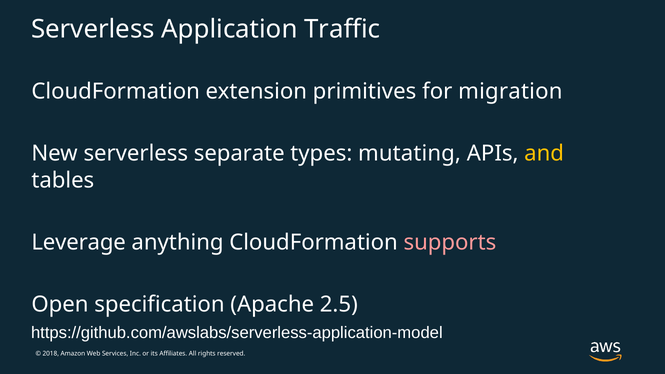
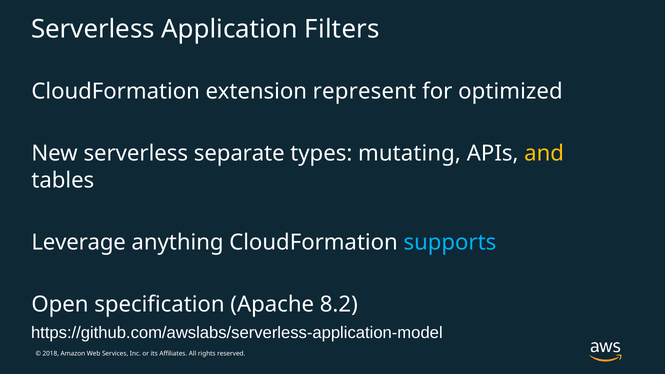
Traffic: Traffic -> Filters (342, 29)
primitives: primitives -> represent (364, 92)
migration: migration -> optimized (510, 92)
supports colour: pink -> light blue (450, 242)
2.5: 2.5 -> 8.2 (339, 304)
